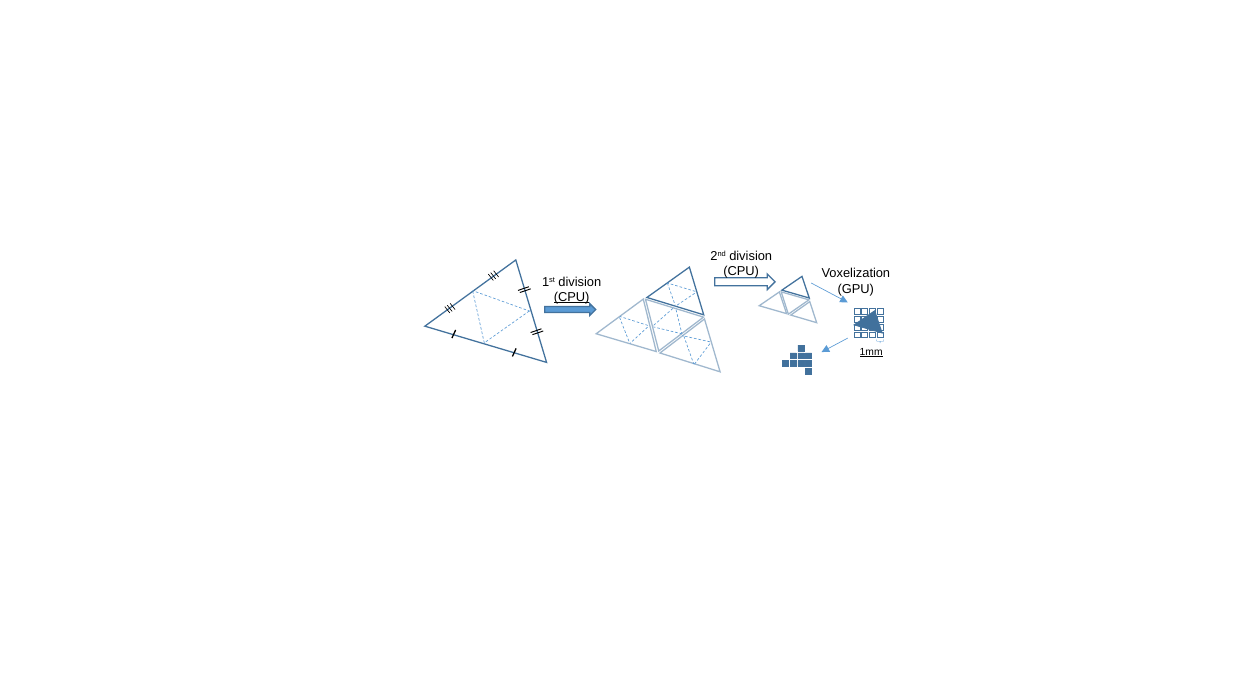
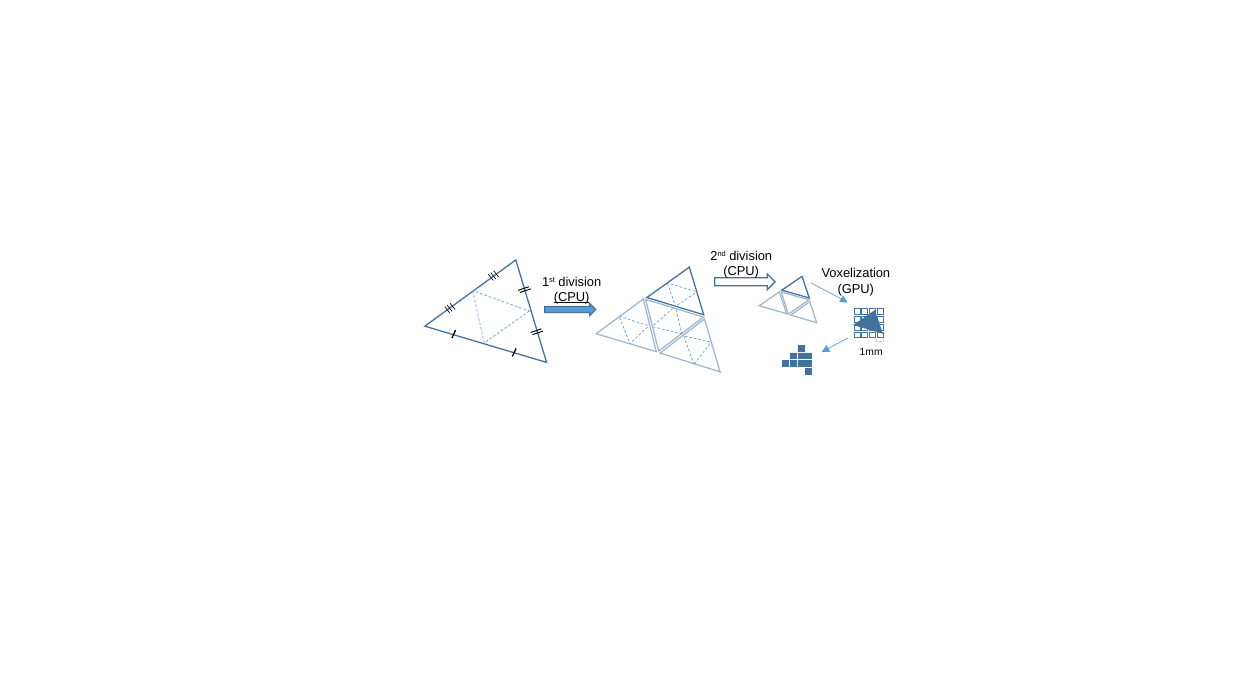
1mm underline: present -> none (871, 352)
